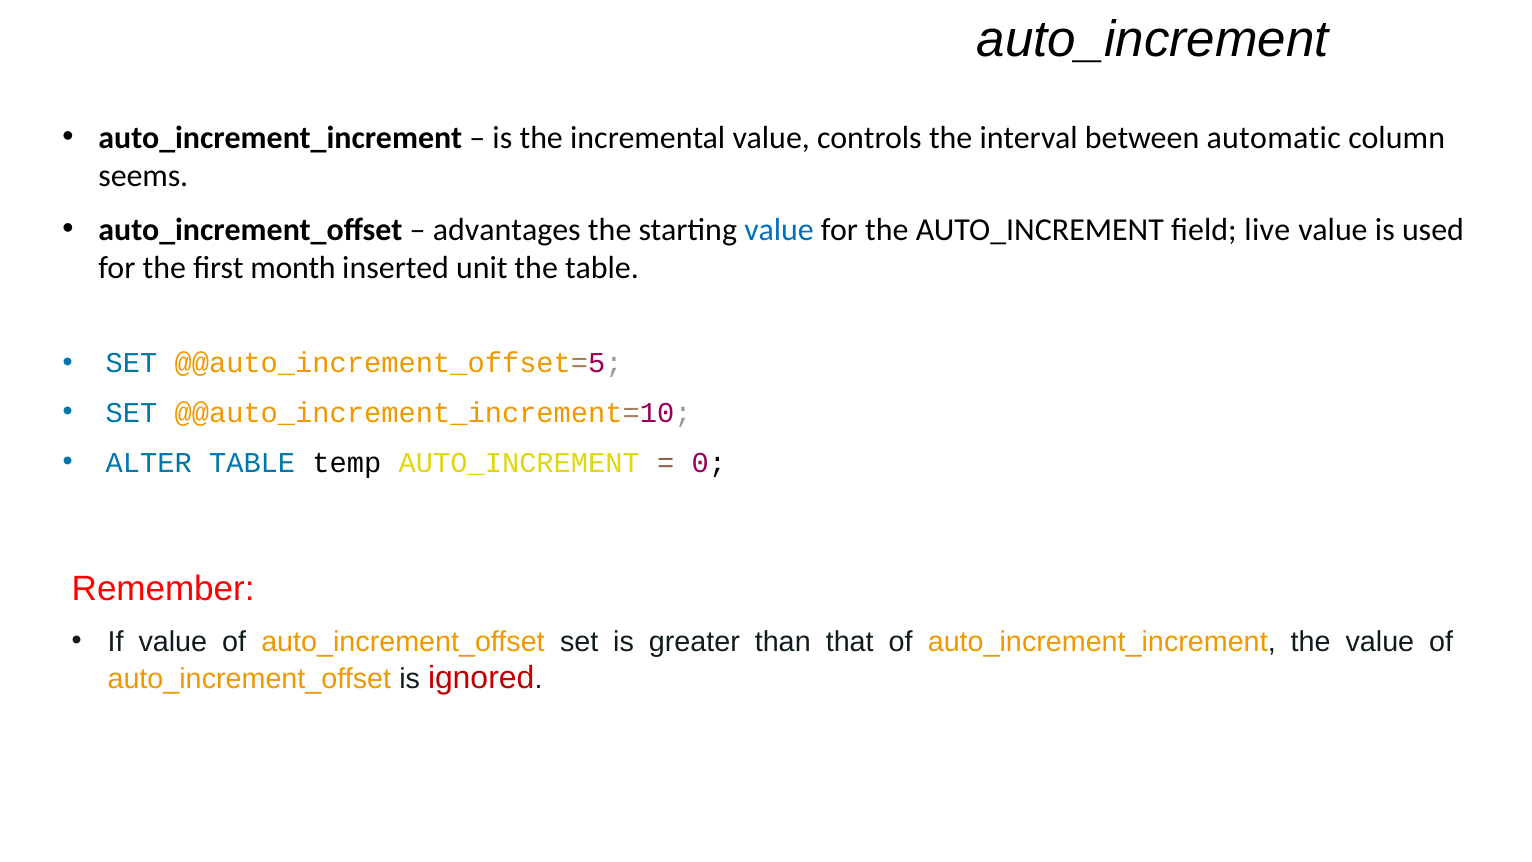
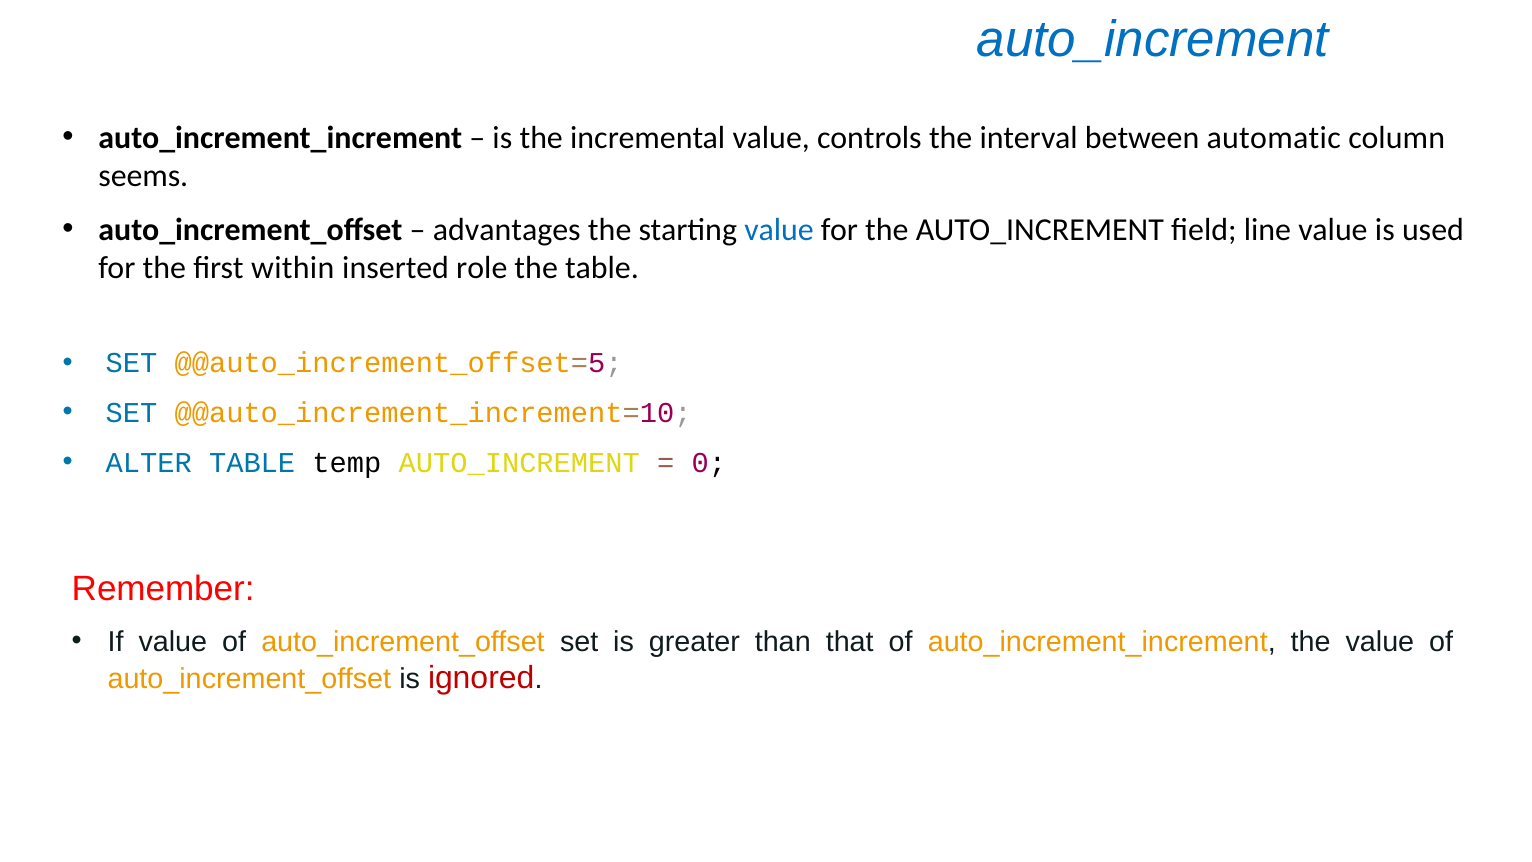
auto_increment colour: black -> blue (1153, 40)
live: live -> line (1267, 230)
month: month -> within (293, 268)
unit: unit -> role (482, 268)
